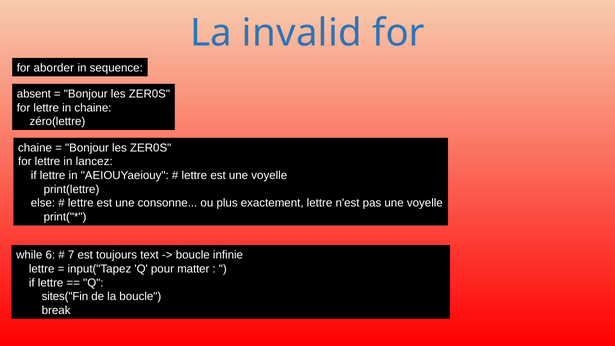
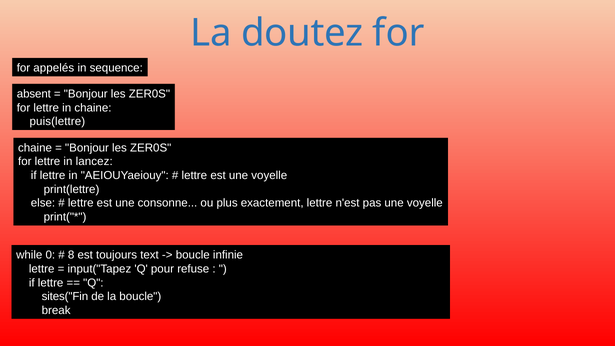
invalid: invalid -> doutez (302, 33)
aborder: aborder -> appelés (54, 68)
zéro(lettre: zéro(lettre -> puis(lettre (57, 122)
6: 6 -> 0 (50, 255)
7: 7 -> 8 (71, 255)
matter: matter -> refuse (193, 269)
